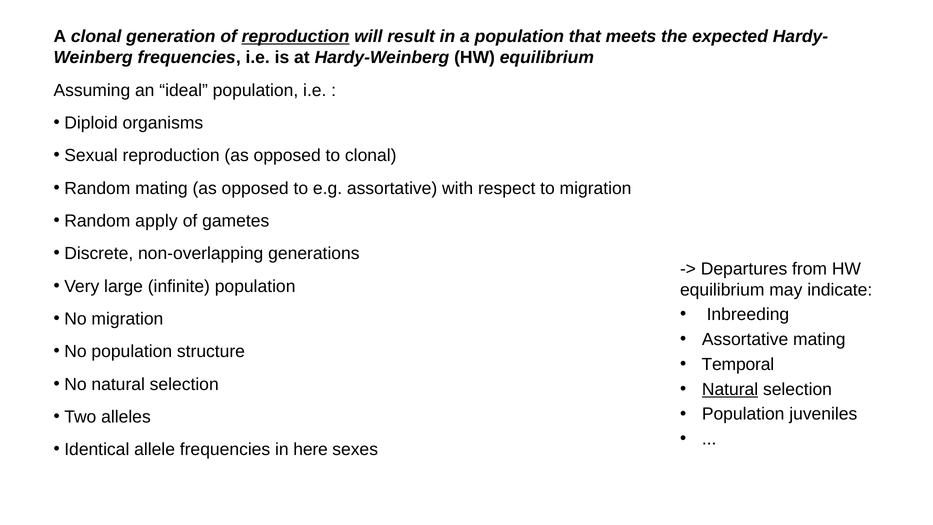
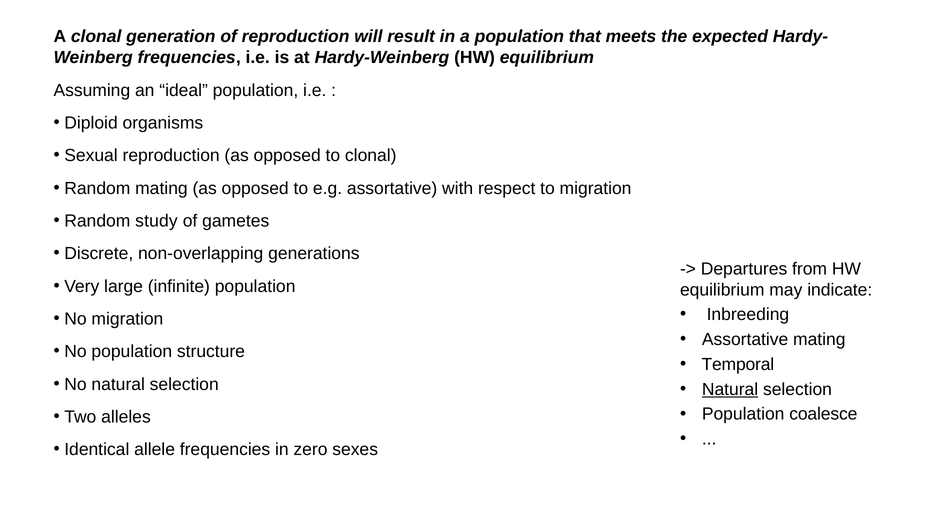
reproduction underline: present -> none (296, 37)
apply: apply -> study (156, 221)
juveniles: juveniles -> coalesce (823, 414)
here: here -> zero (310, 449)
